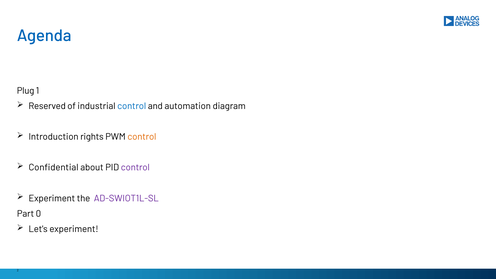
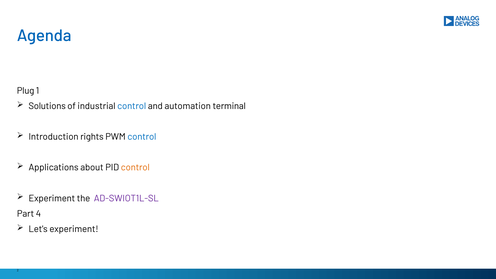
Reserved: Reserved -> Solutions (47, 106)
diagram: diagram -> terminal (229, 106)
control colour: orange -> blue (142, 137)
Confidential: Confidential -> Applications (54, 168)
control colour: purple -> orange (135, 168)
0: 0 -> 4 (38, 214)
